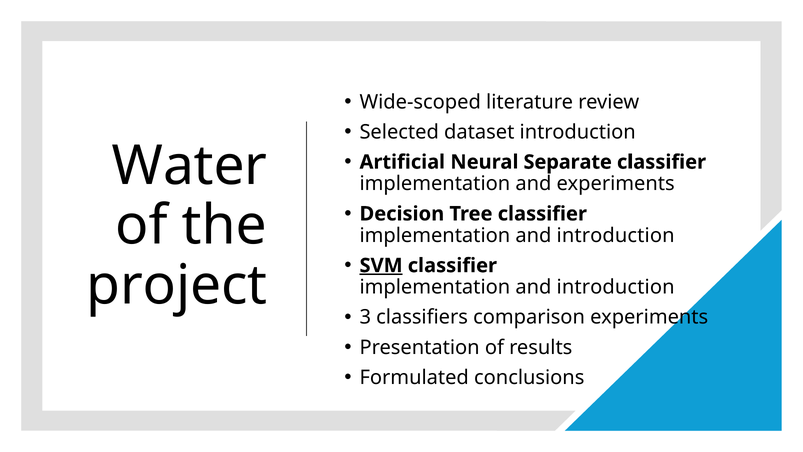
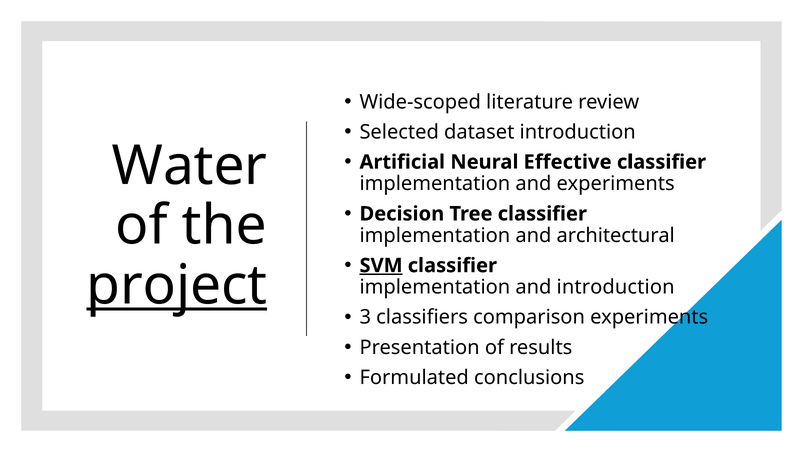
Separate: Separate -> Effective (568, 162)
introduction: introduction -> architectural (616, 235)
project underline: none -> present (177, 285)
